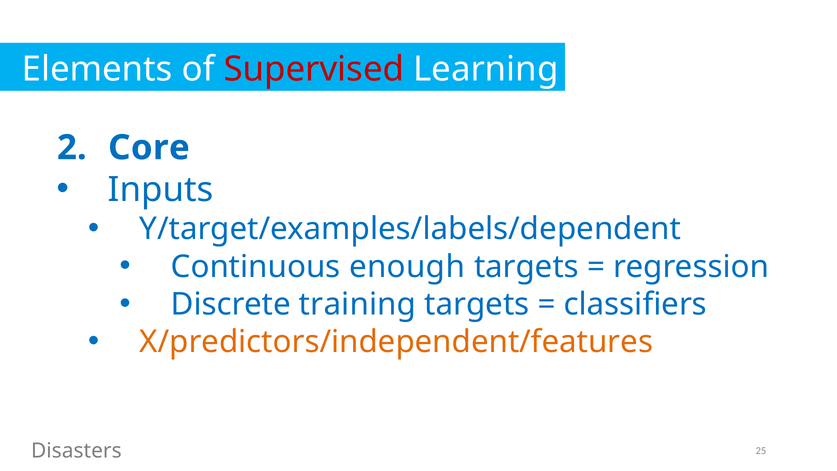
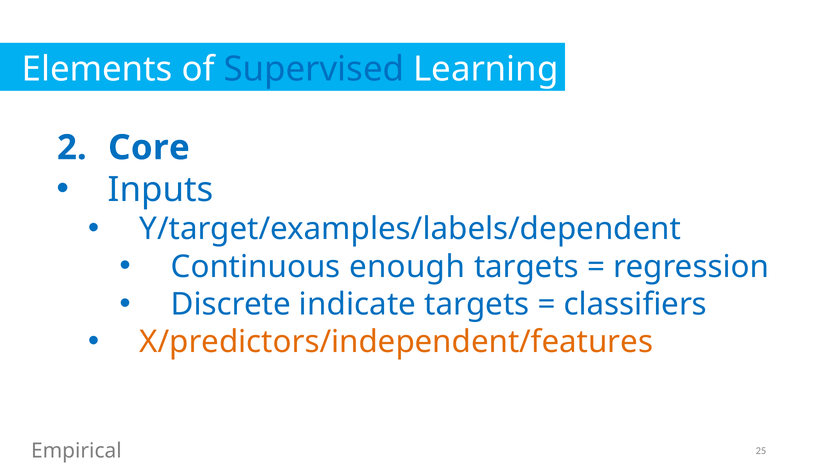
Supervised colour: red -> blue (314, 69)
training: training -> indicate (358, 304)
Disasters: Disasters -> Empirical (76, 451)
